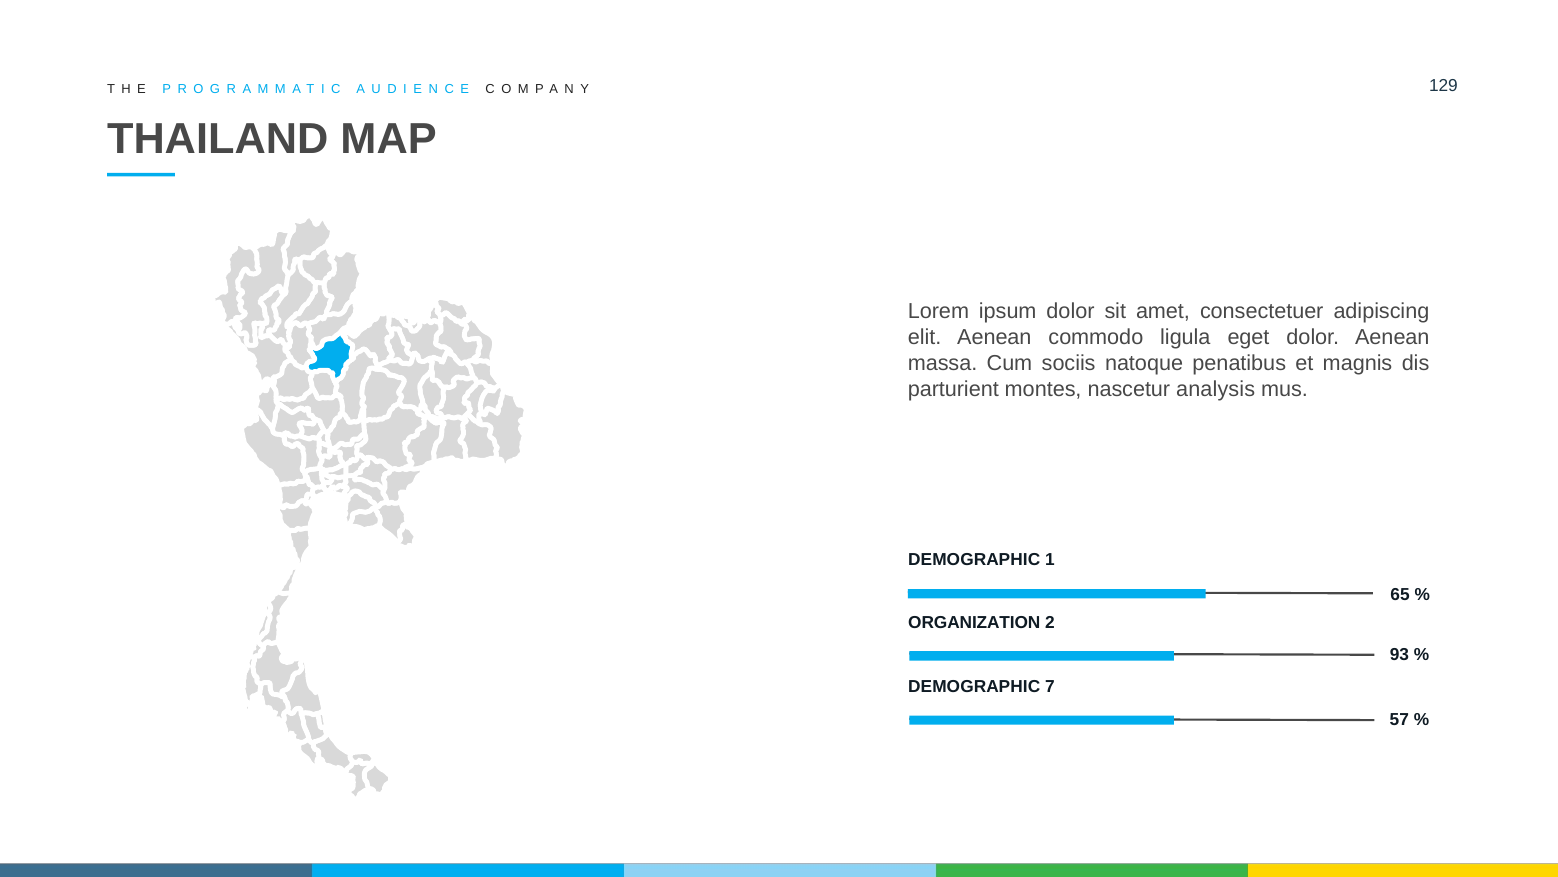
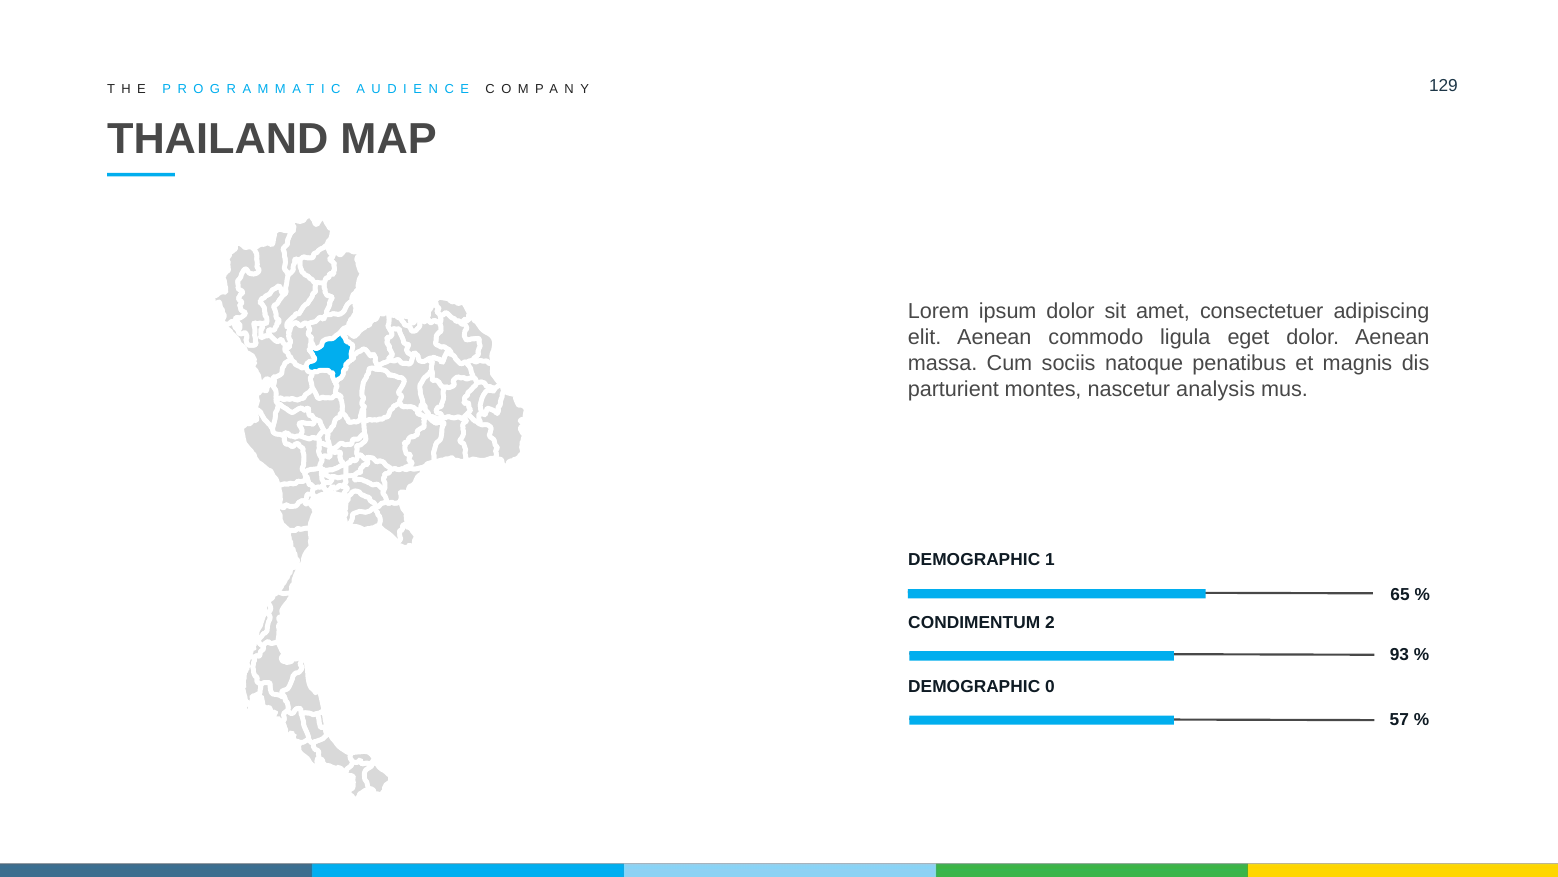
ORGANIZATION: ORGANIZATION -> CONDIMENTUM (974, 623)
7: 7 -> 0 (1050, 686)
